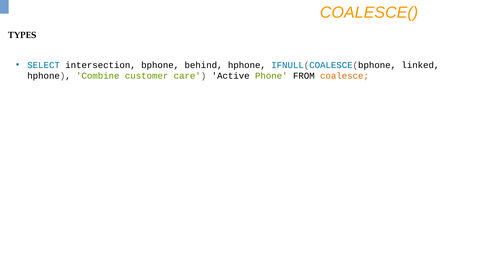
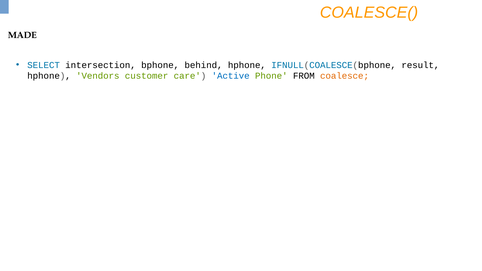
TYPES: TYPES -> MADE (22, 35)
linked: linked -> result (420, 65)
Combine: Combine -> Vendors (98, 76)
Active colour: black -> blue (231, 76)
